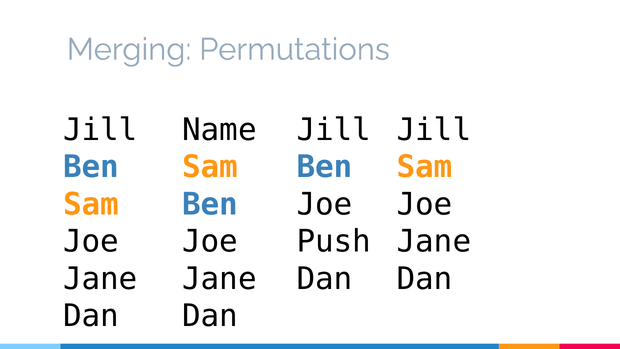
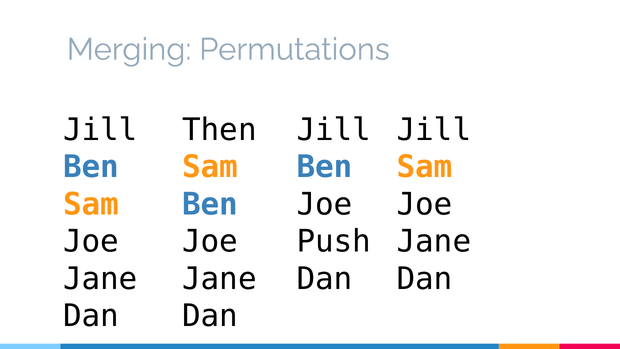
Name: Name -> Then (219, 130)
